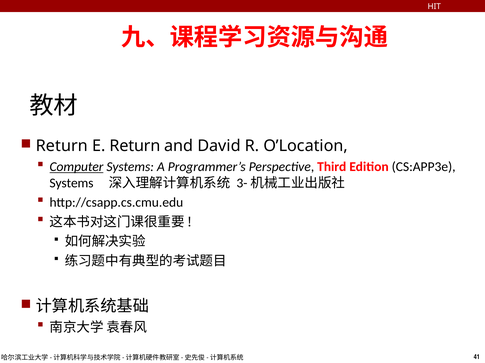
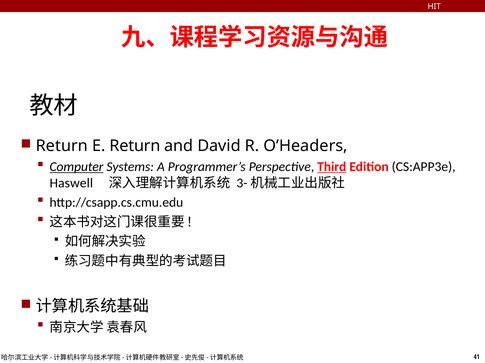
O’Location: O’Location -> O’Headers (306, 146)
Third underline: none -> present (332, 167)
Systems: Systems -> Haswell (71, 183)
